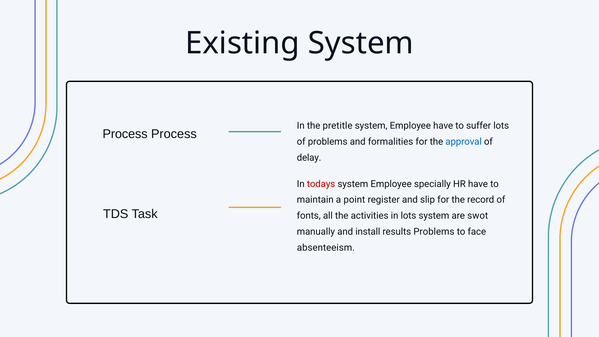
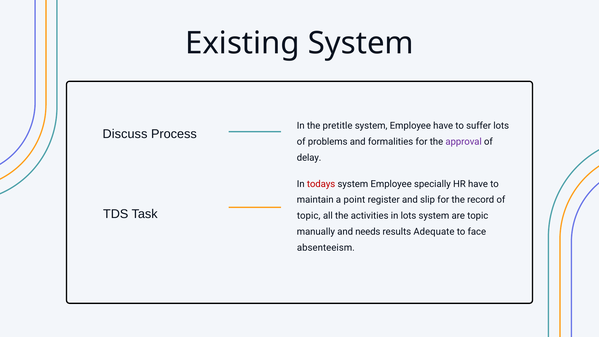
Process: Process -> Discuss (125, 134)
approval colour: blue -> purple (464, 142)
fonts: fonts -> topic (309, 216)
are swot: swot -> topic (478, 216)
install: install -> needs (368, 232)
results Problems: Problems -> Adequate (434, 232)
